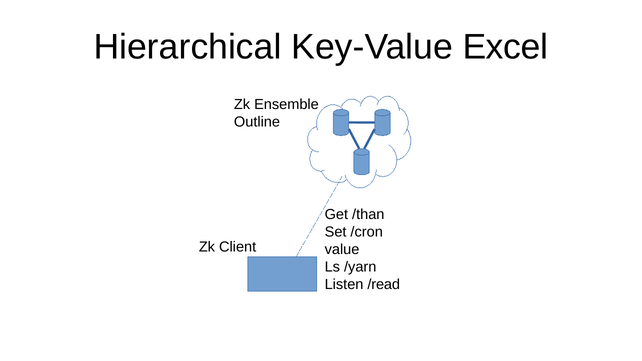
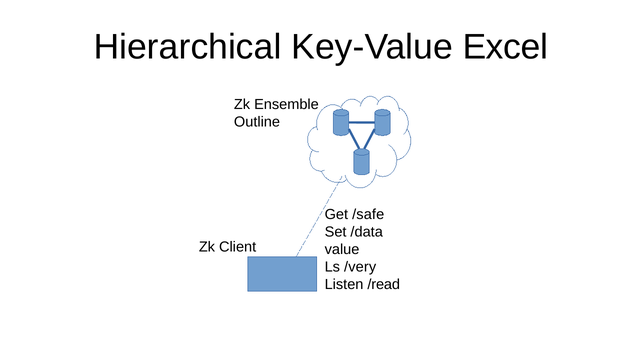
/than: /than -> /safe (368, 215)
/cron: /cron -> /data (367, 232)
/yarn: /yarn -> /very (360, 267)
